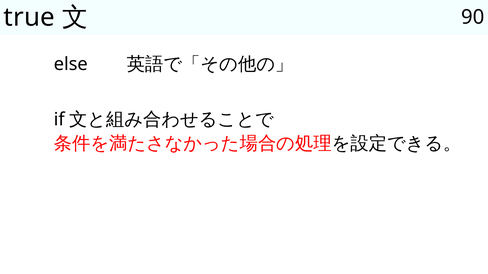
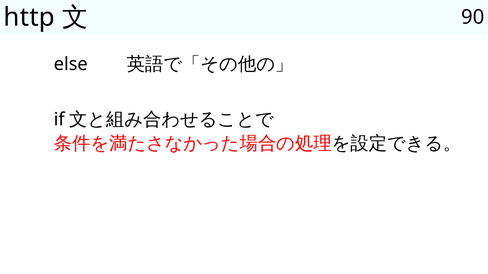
true: true -> http (29, 17)
